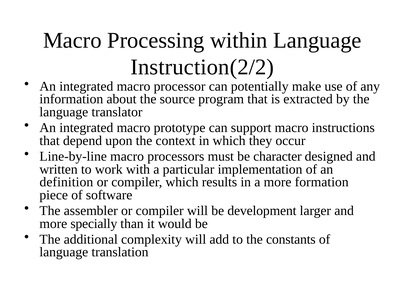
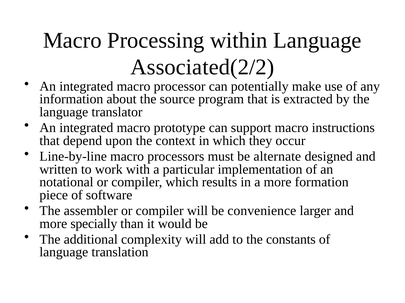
Instruction(2/2: Instruction(2/2 -> Associated(2/2 (202, 67)
character: character -> alternate (277, 157)
definition: definition -> notational (66, 183)
development: development -> convenience (262, 211)
